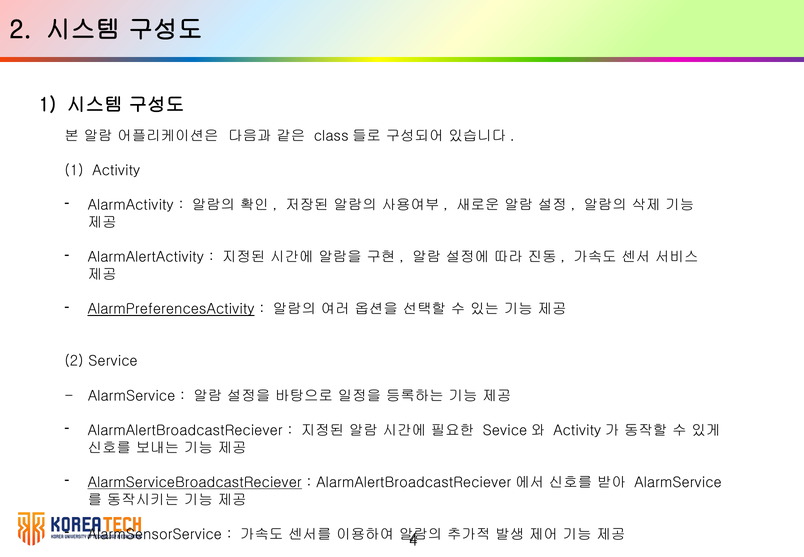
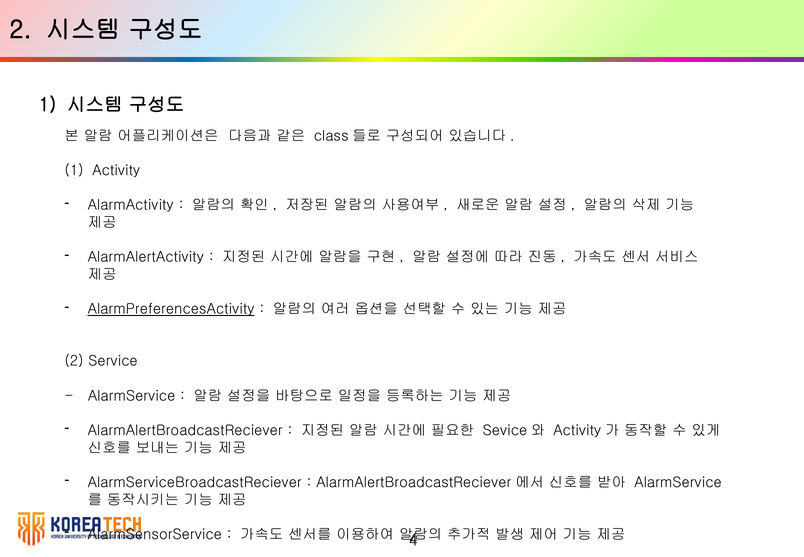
AlarmServiceBroadcastReciever underline: present -> none (195, 482)
